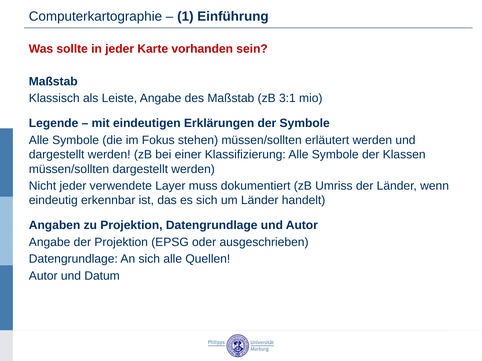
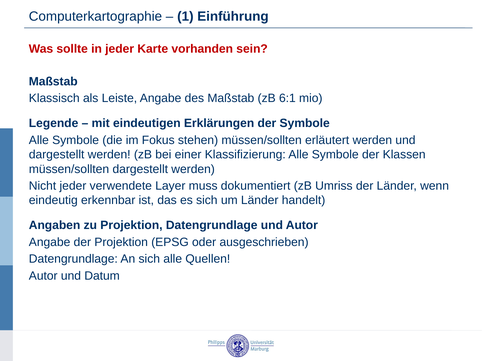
3:1: 3:1 -> 6:1 (287, 98)
